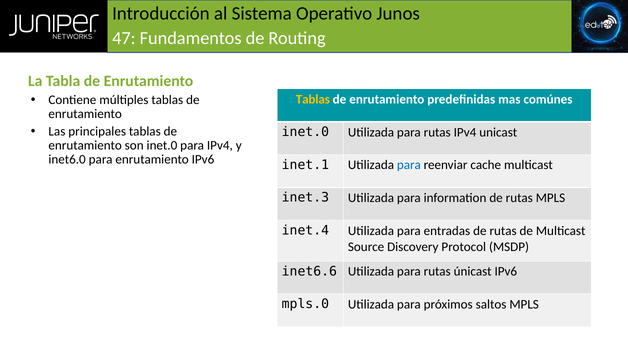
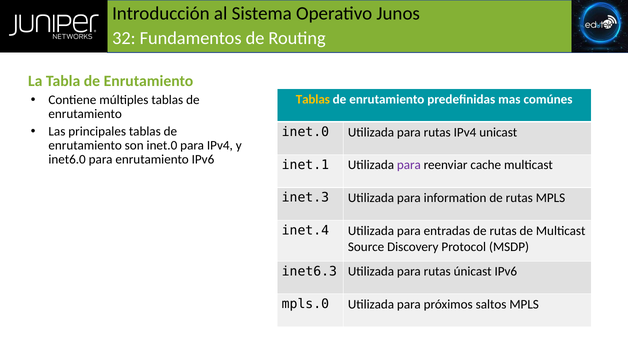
47: 47 -> 32 (124, 38)
para colour: blue -> purple (409, 165)
inet6.6: inet6.6 -> inet6.3 (309, 271)
